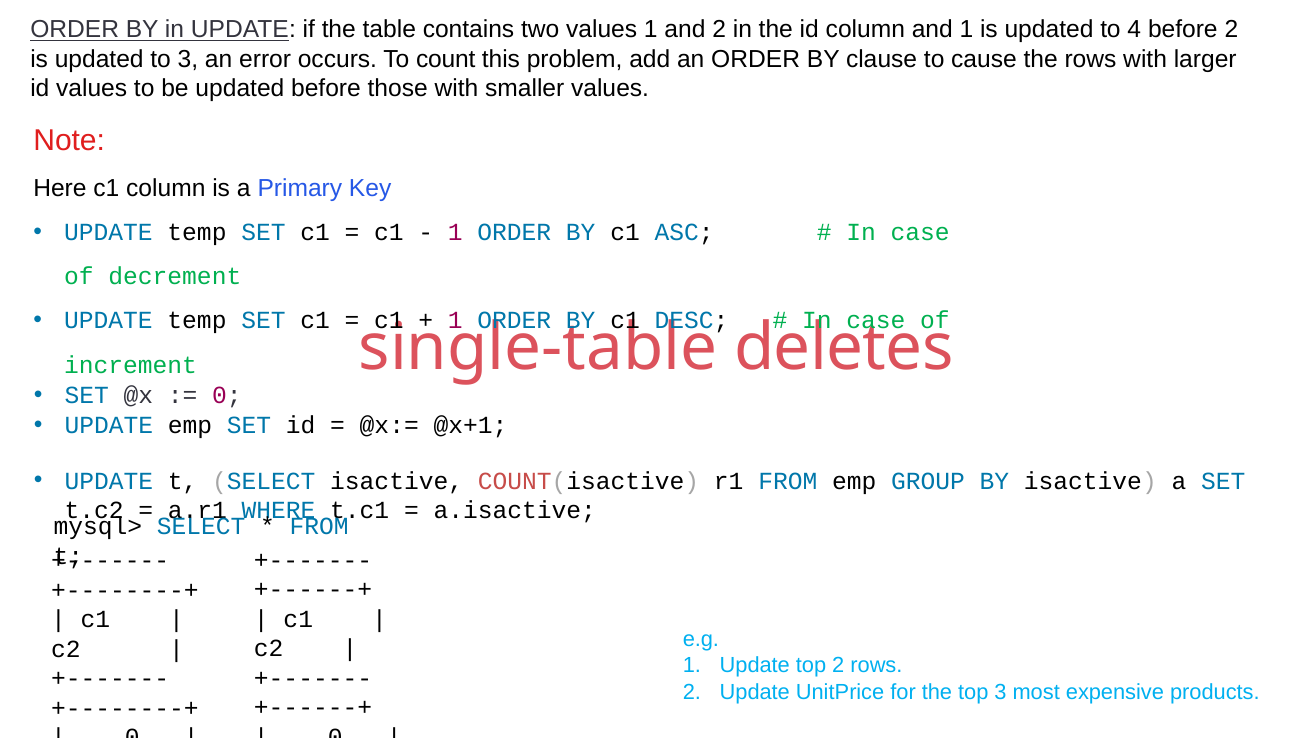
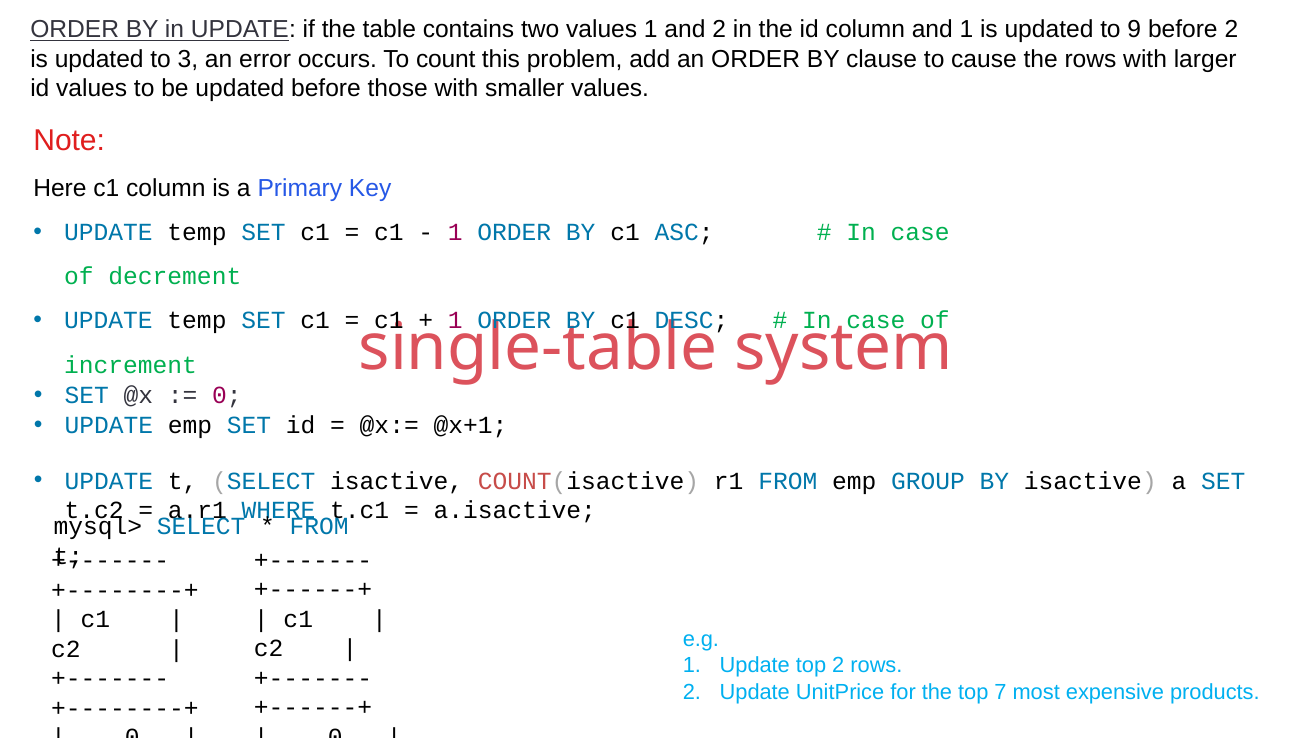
4: 4 -> 9 (1134, 29)
deletes: deletes -> system (844, 348)
top 3: 3 -> 7 (1001, 692)
